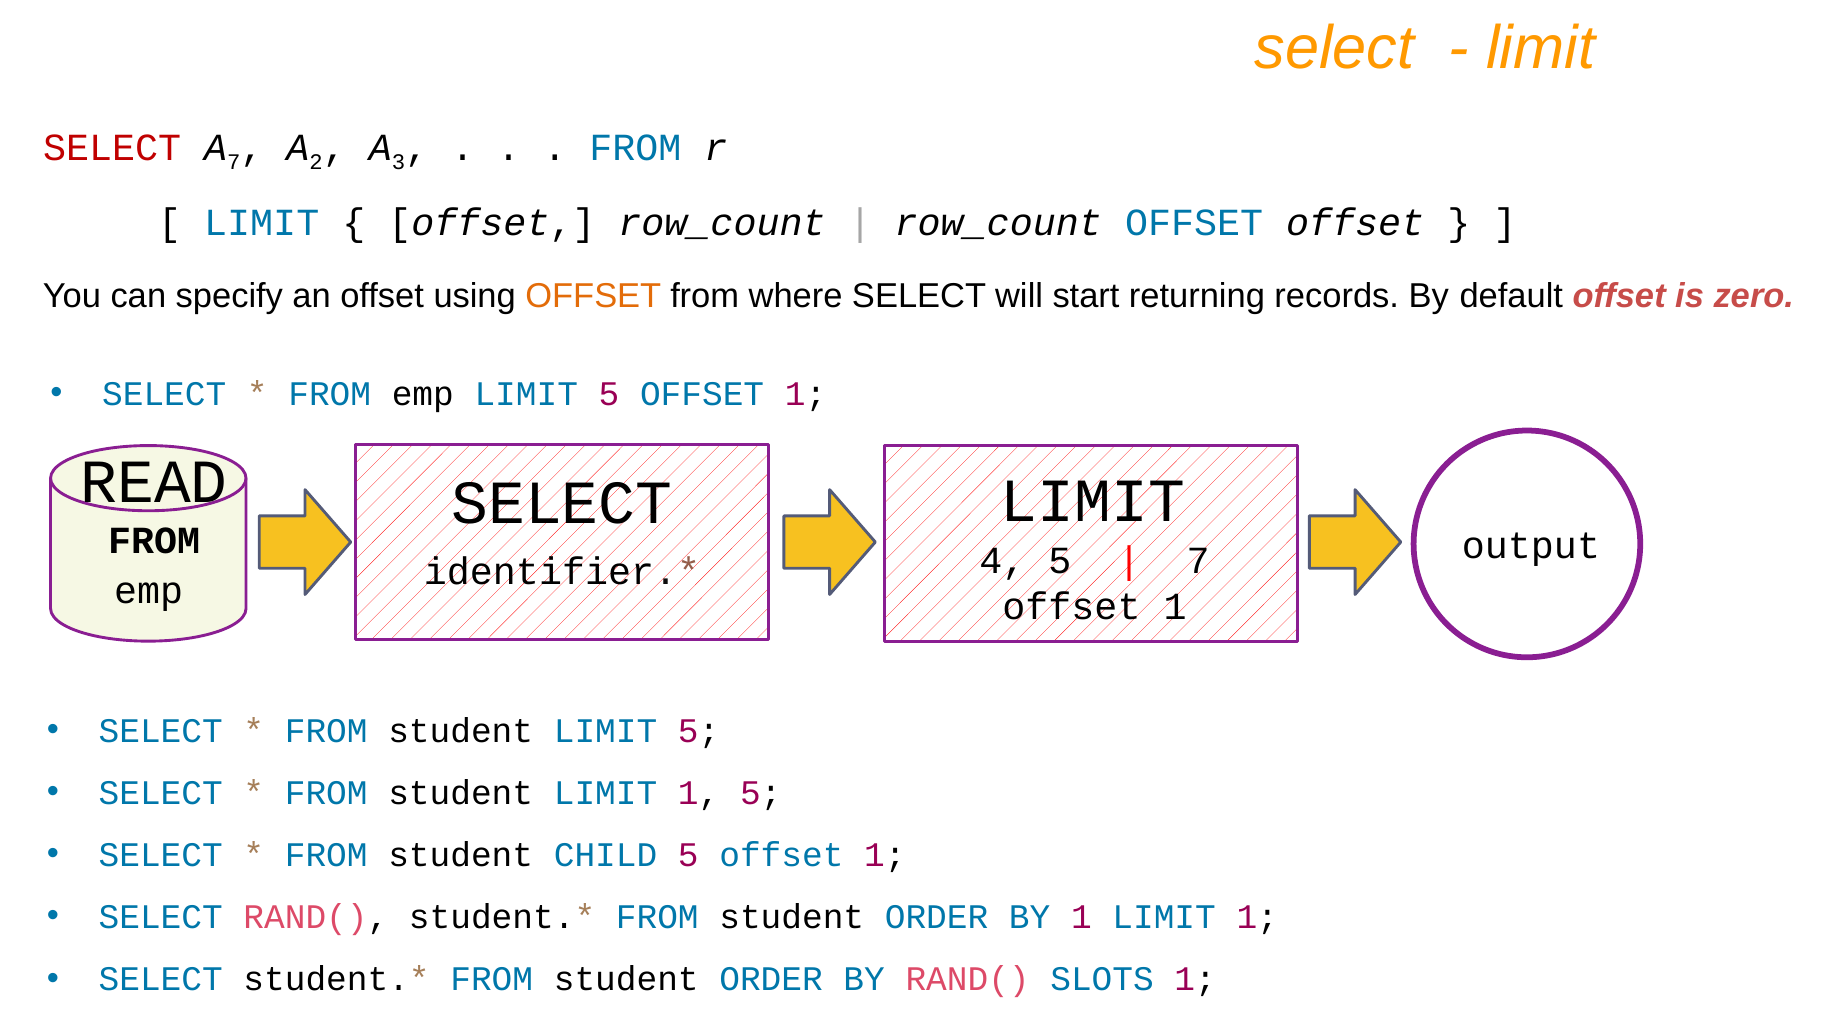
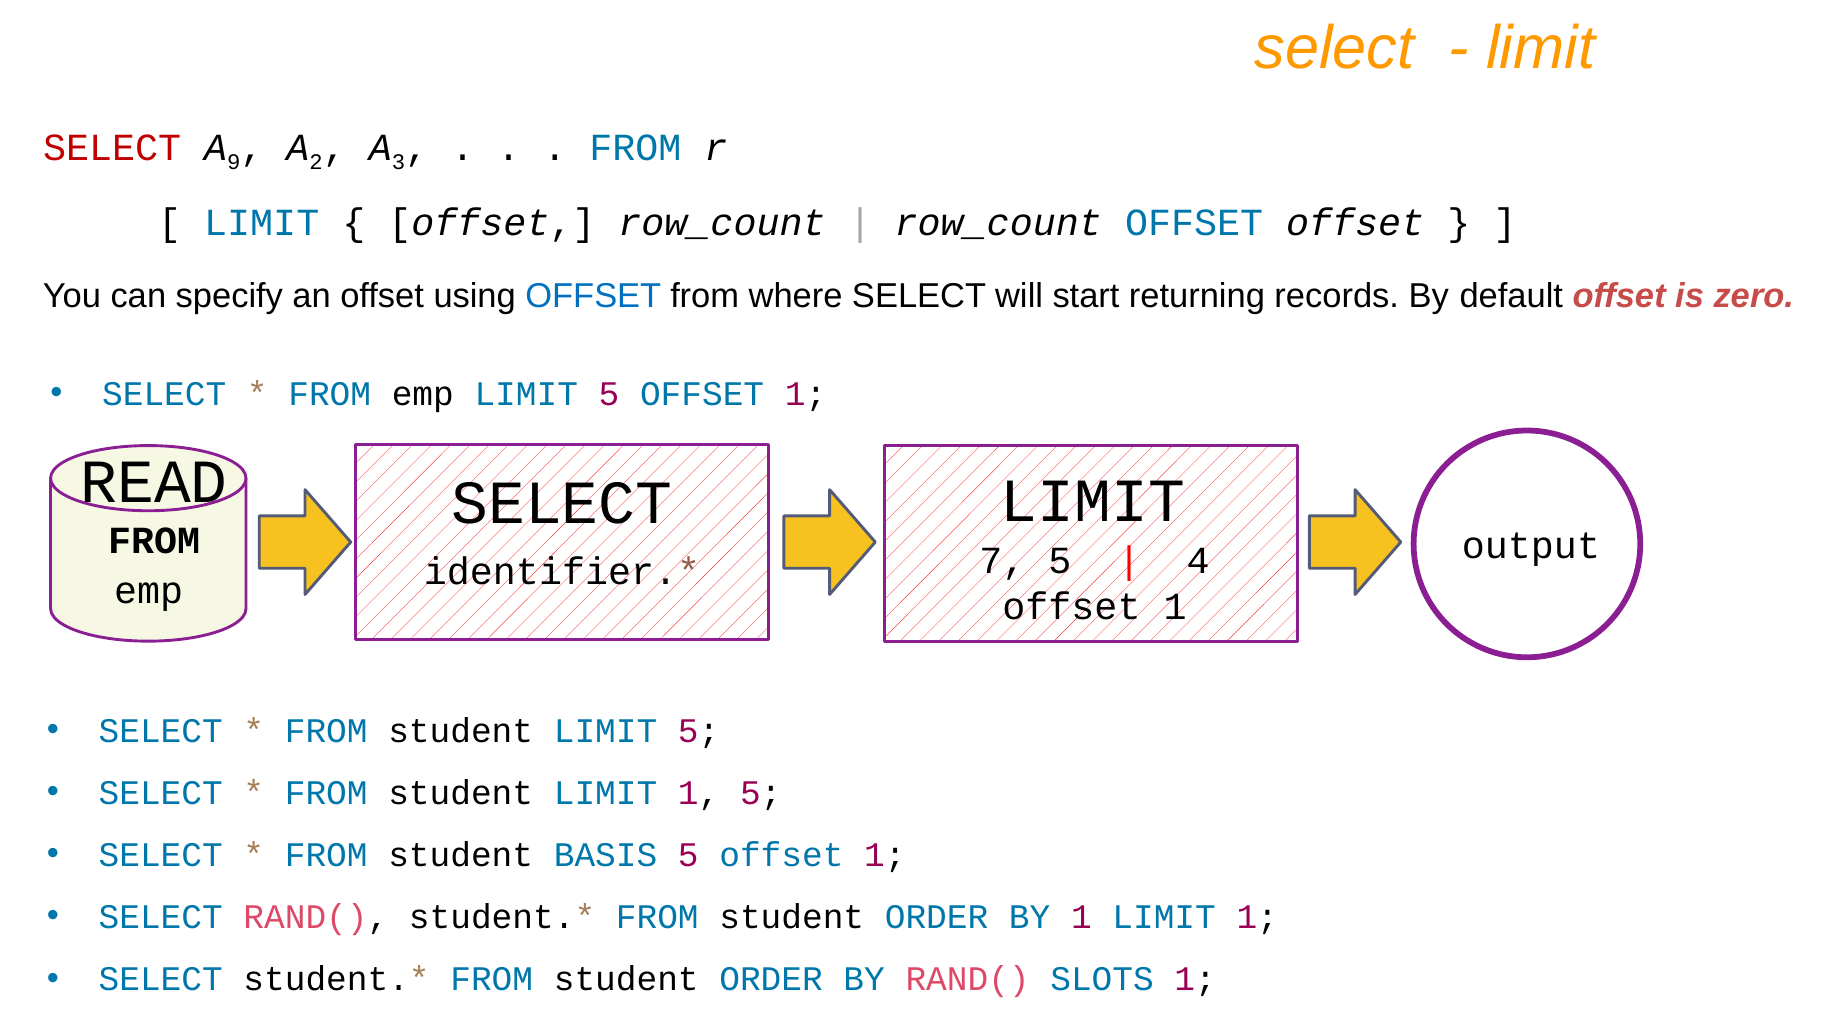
7: 7 -> 9 (234, 162)
OFFSET colour: orange -> blue (593, 296)
4: 4 -> 7 (1002, 561)
7: 7 -> 4 (1198, 561)
CHILD: CHILD -> BASIS (606, 855)
